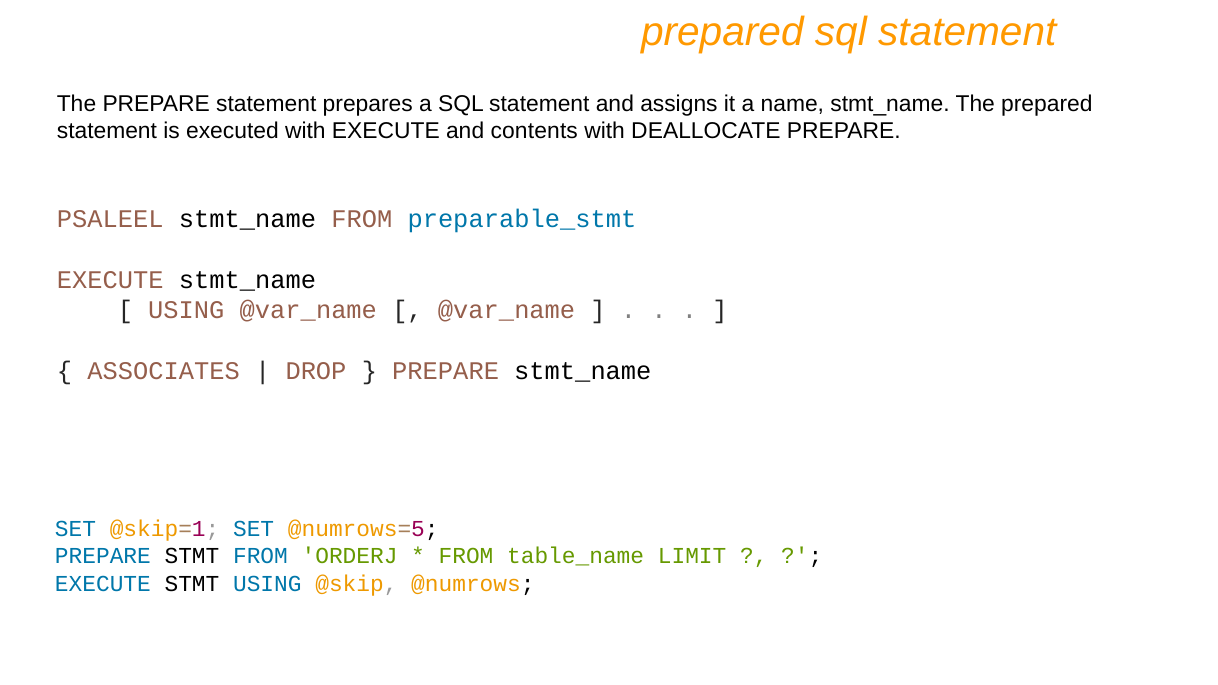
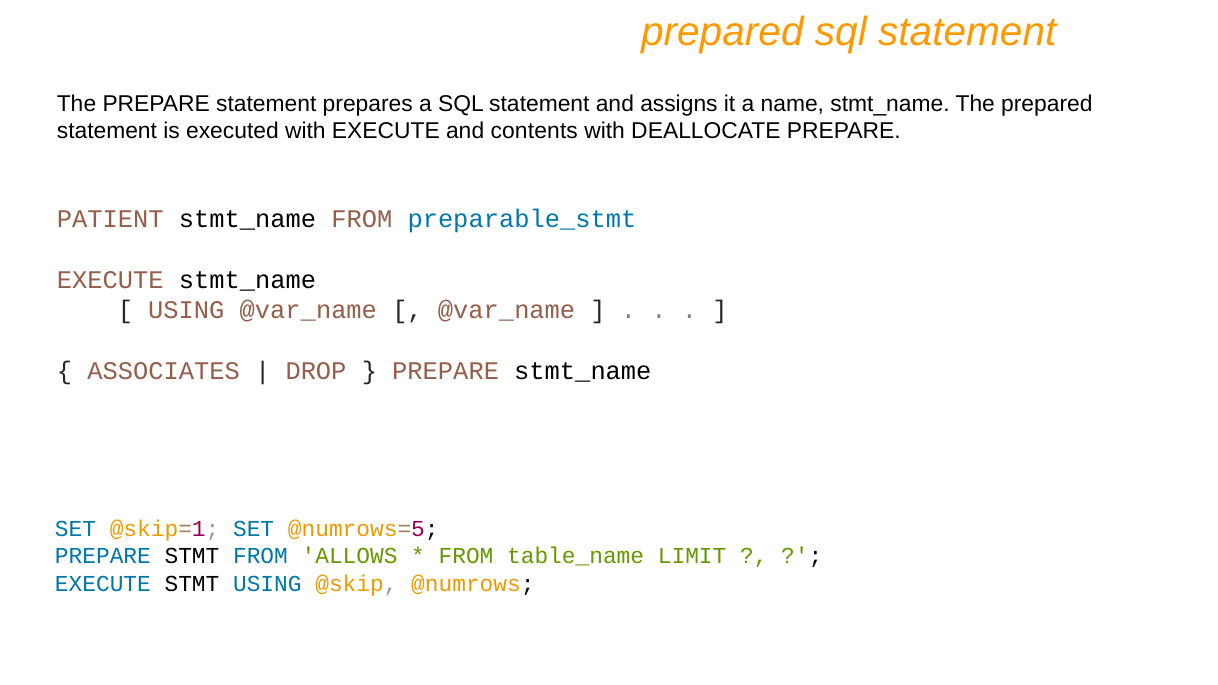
PSALEEL: PSALEEL -> PATIENT (110, 219)
ORDERJ: ORDERJ -> ALLOWS (350, 556)
